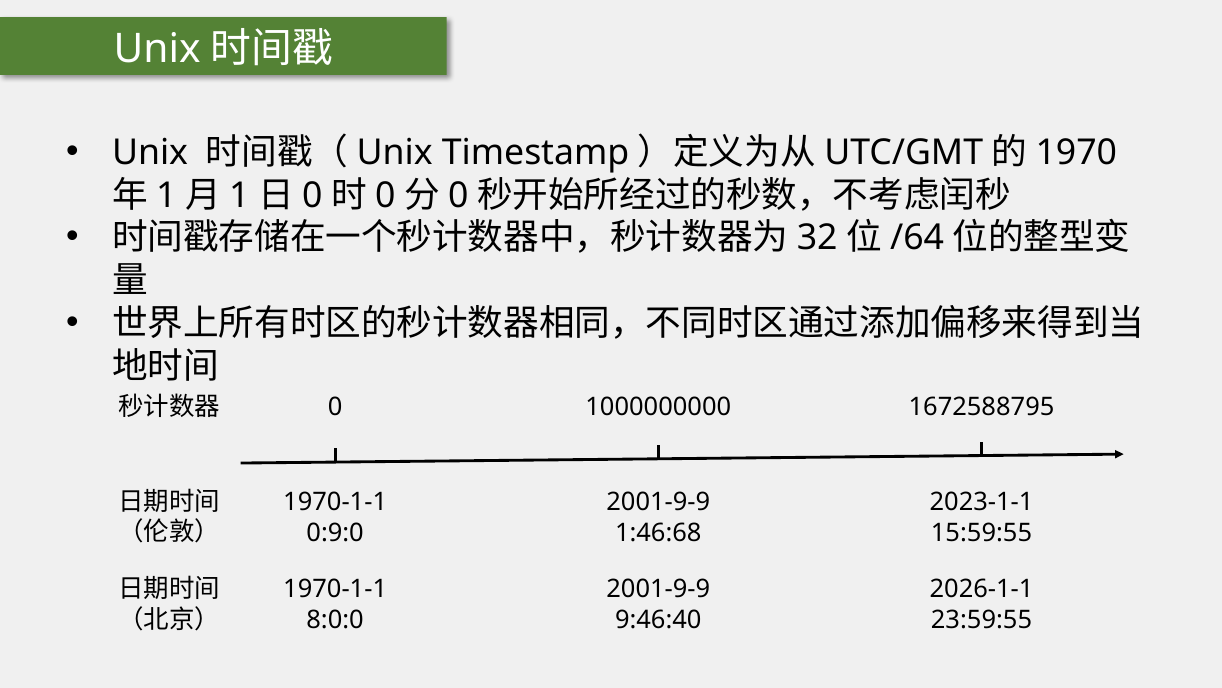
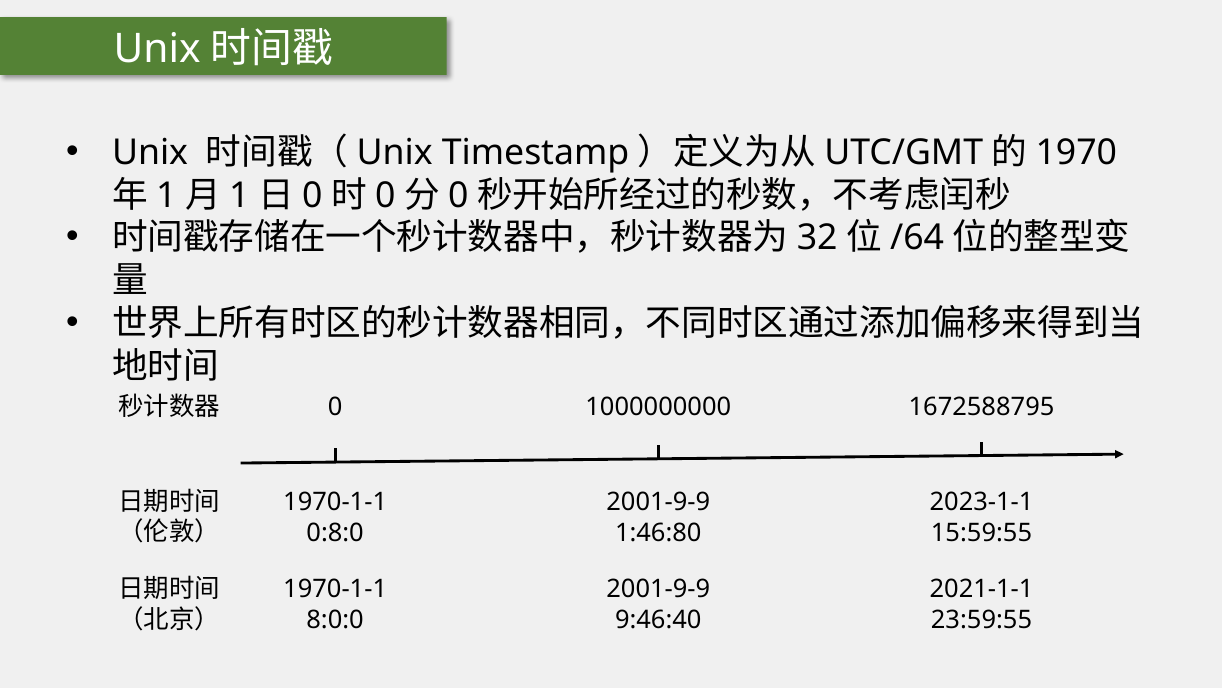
0:9:0: 0:9:0 -> 0:8:0 (335, 532)
1:46:68: 1:46:68 -> 1:46:80 (658, 532)
2026-1-1: 2026-1-1 -> 2021-1-1 (982, 589)
